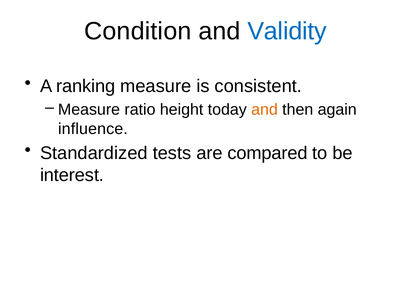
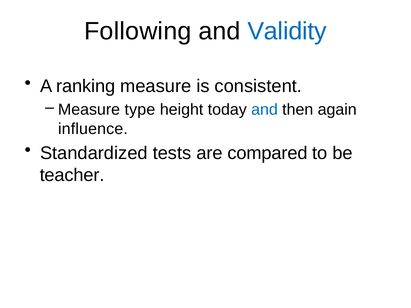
Condition: Condition -> Following (138, 31)
ratio: ratio -> type (140, 110)
and colour: orange -> blue (264, 110)
interest: interest -> teacher (72, 175)
